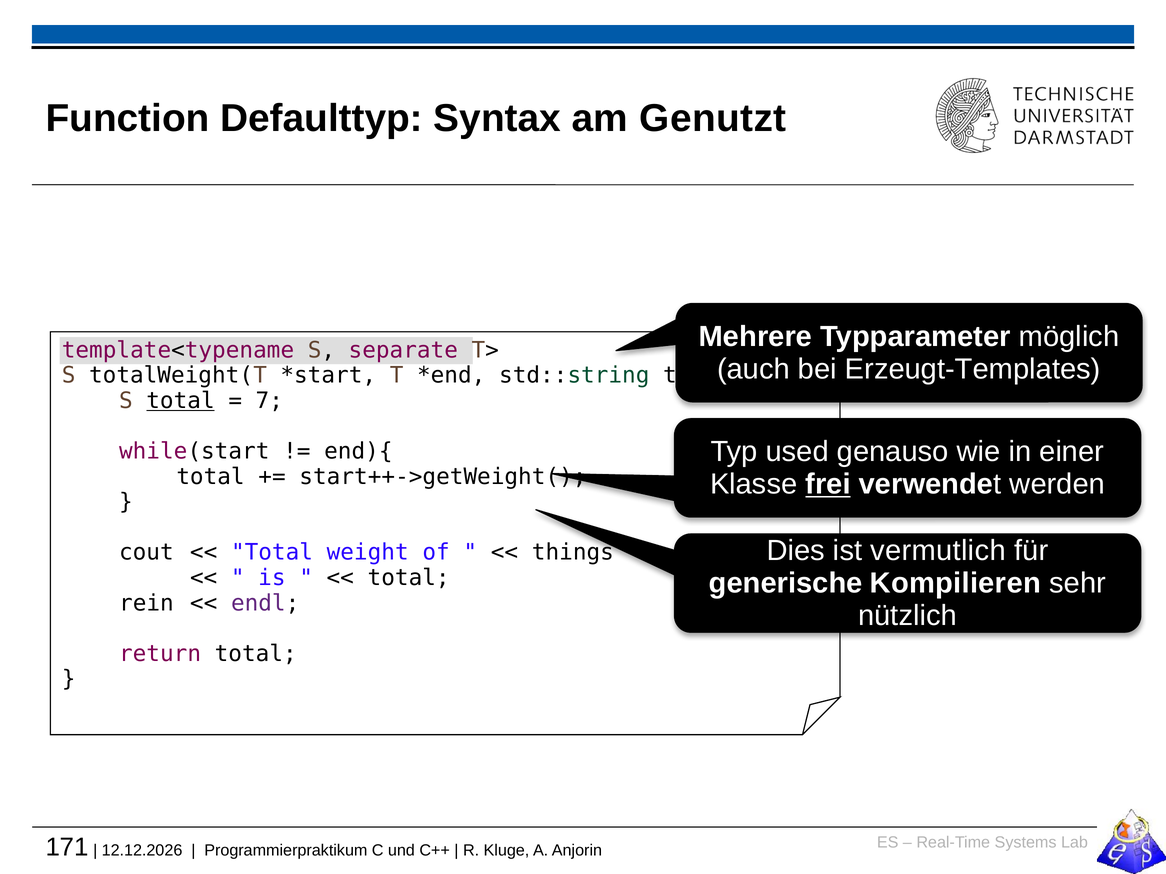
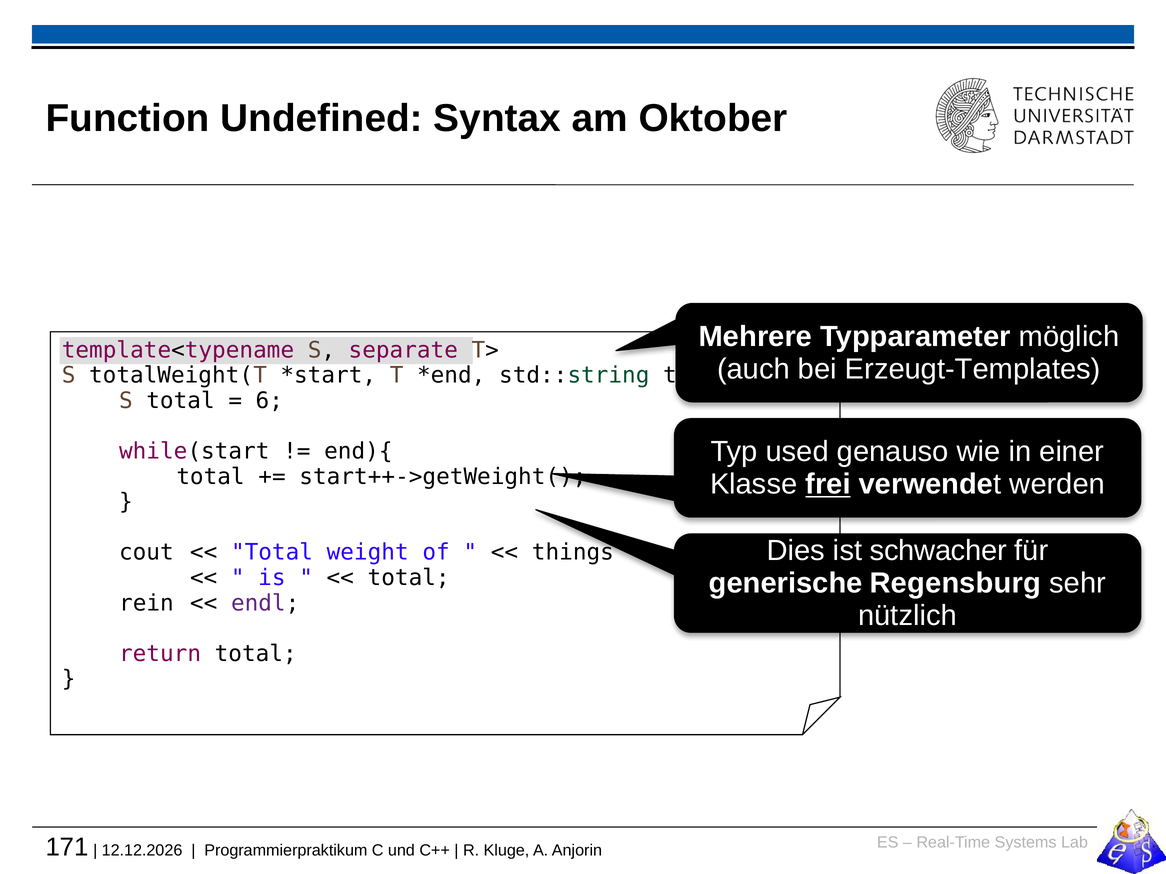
Defaulttyp: Defaulttyp -> Undefined (322, 118)
Genutzt: Genutzt -> Oktober (713, 118)
total underline: present -> none (180, 401)
7: 7 -> 6 (269, 401)
vermutlich: vermutlich -> schwacher (938, 551)
Kompilieren: Kompilieren -> Regensburg (955, 584)
